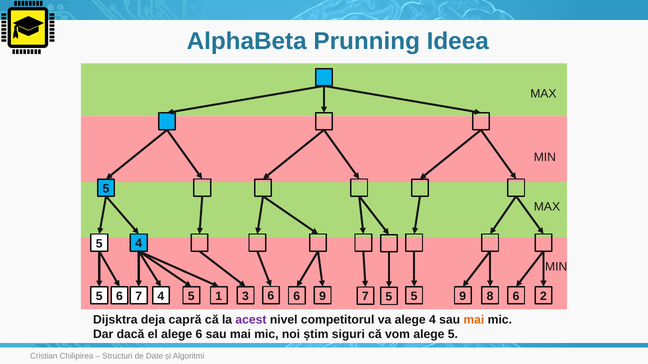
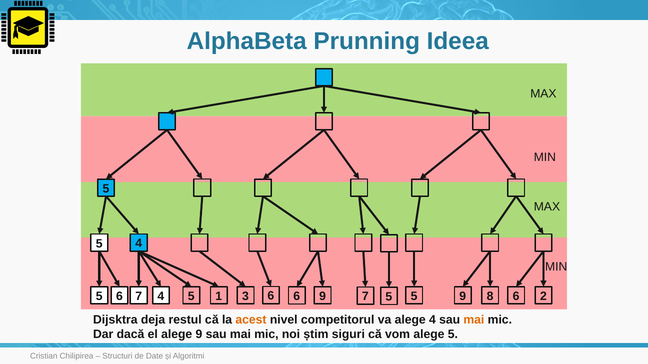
capră: capră -> restul (185, 320)
acest colour: purple -> orange (251, 320)
alege 6: 6 -> 9 (199, 335)
